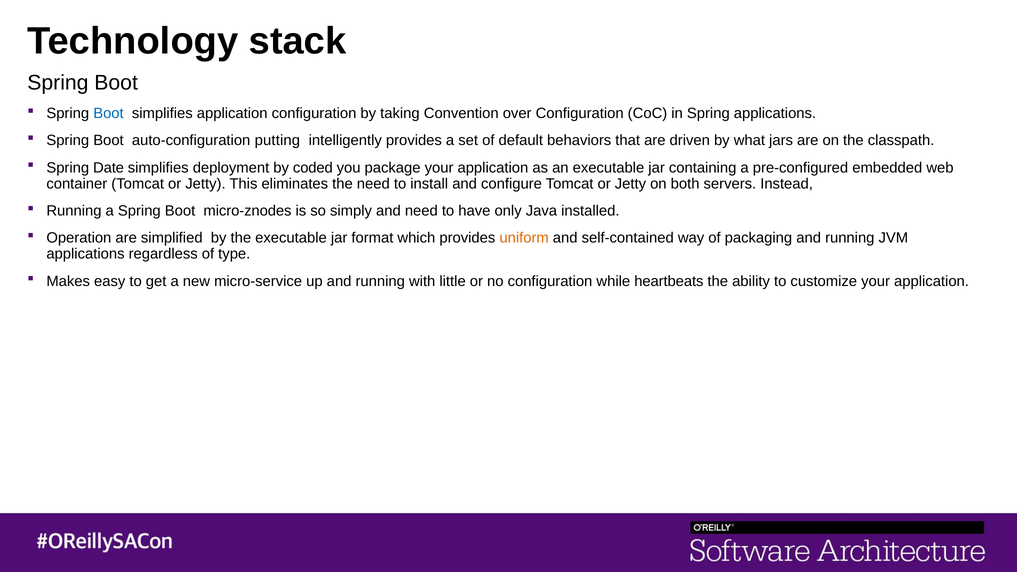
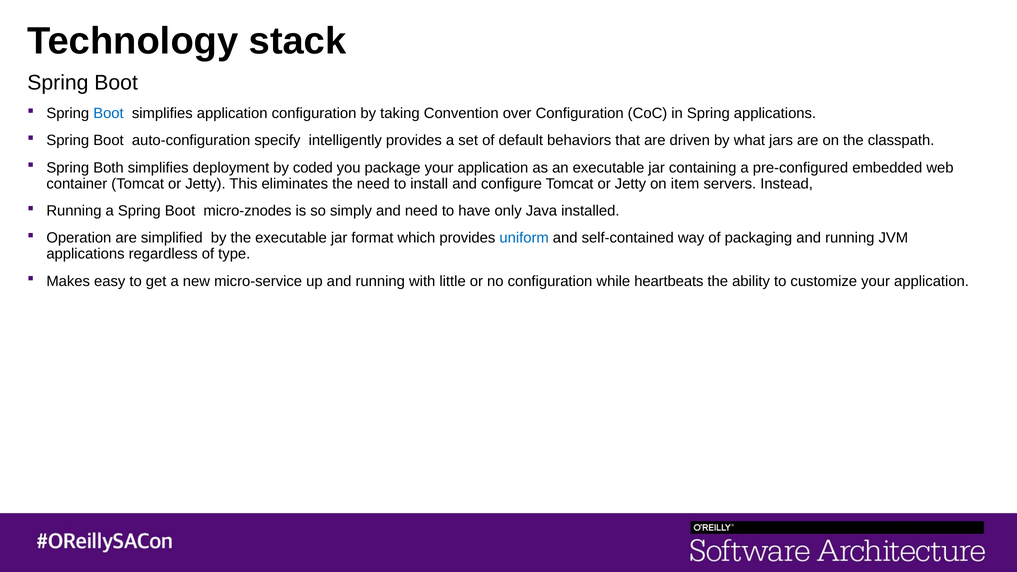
putting: putting -> specify (277, 141)
Date: Date -> Both (108, 168)
both: both -> item (685, 184)
uniform colour: orange -> blue (524, 238)
